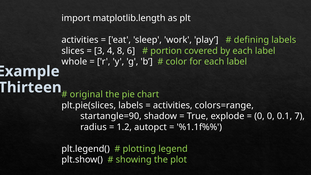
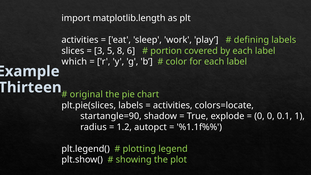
4: 4 -> 5 (111, 51)
whole: whole -> which (74, 62)
colors=range: colors=range -> colors=locate (224, 105)
7: 7 -> 1 (300, 116)
